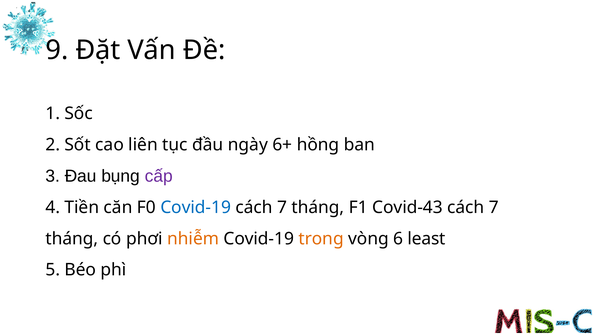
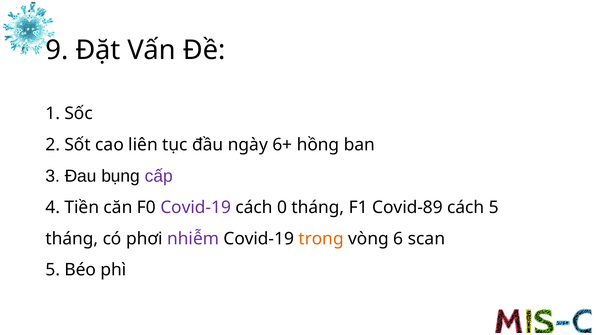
Covid-19 colour: blue -> purple (196, 207)
7: 7 -> 0 (282, 207)
Covid-43: Covid-43 -> Covid-89 (407, 207)
7: 7 -> 5 (494, 207)
nhiễm colour: orange -> purple (193, 239)
least: least -> scan (426, 239)
